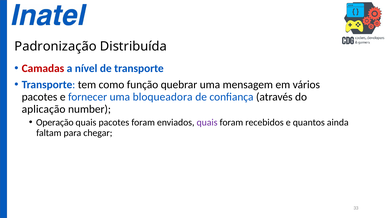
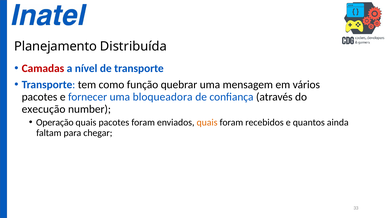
Padronização: Padronização -> Planejamento (56, 46)
aplicação: aplicação -> execução (44, 109)
quais colour: purple -> orange (207, 123)
